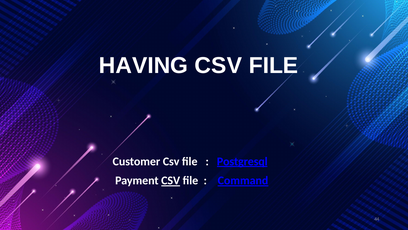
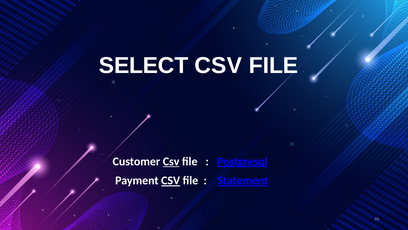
HAVING: HAVING -> SELECT (144, 65)
Csv underline: none -> present (171, 161)
Command: Command -> Statement (243, 180)
